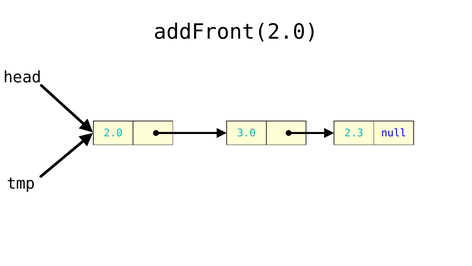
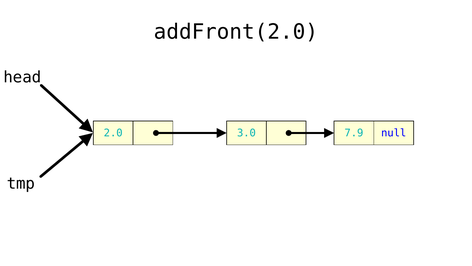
2.3: 2.3 -> 7.9 (354, 133)
